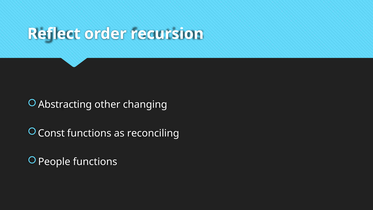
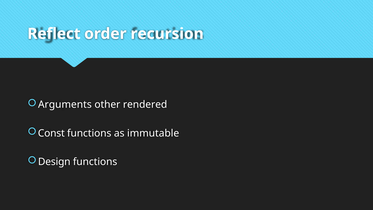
Abstracting: Abstracting -> Arguments (65, 105)
changing: changing -> rendered (145, 105)
reconciling: reconciling -> immutable (153, 133)
People: People -> Design (54, 162)
